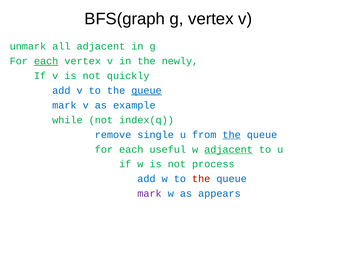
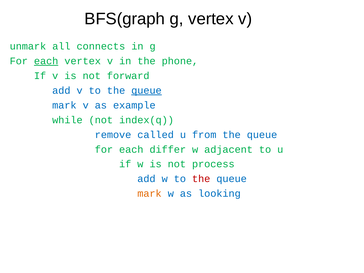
all adjacent: adjacent -> connects (101, 46)
newly: newly -> phone (180, 61)
quickly: quickly -> forward (128, 76)
single: single -> called (156, 135)
the underline: present -> none (232, 135)
useful: useful -> differ (168, 149)
adjacent underline: present -> none (229, 149)
mark colour: purple -> orange (149, 194)
appears: appears -> looking (219, 194)
